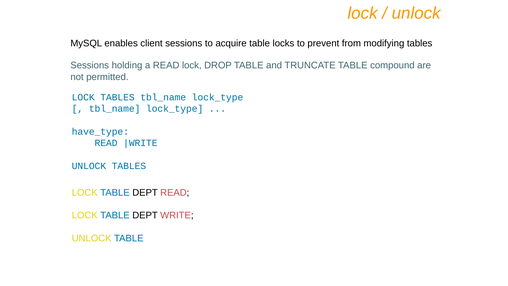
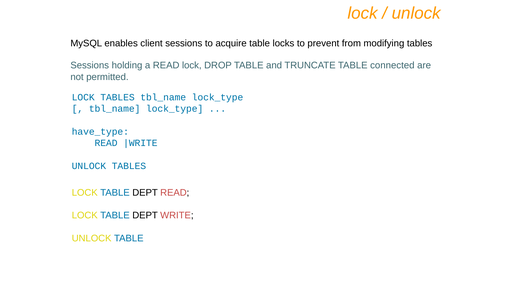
compound: compound -> connected (392, 65)
